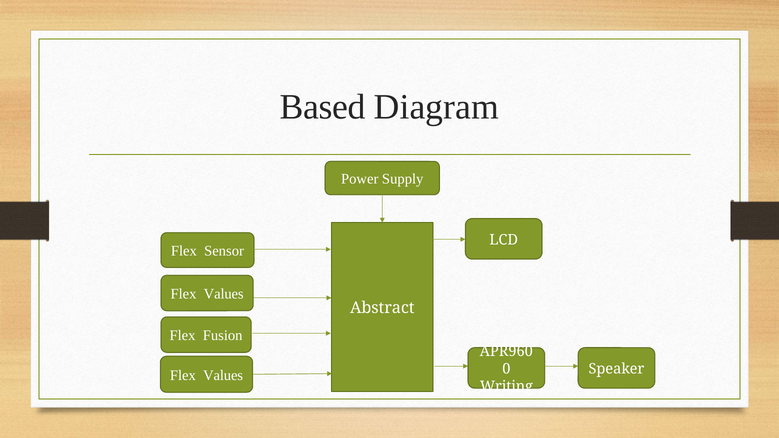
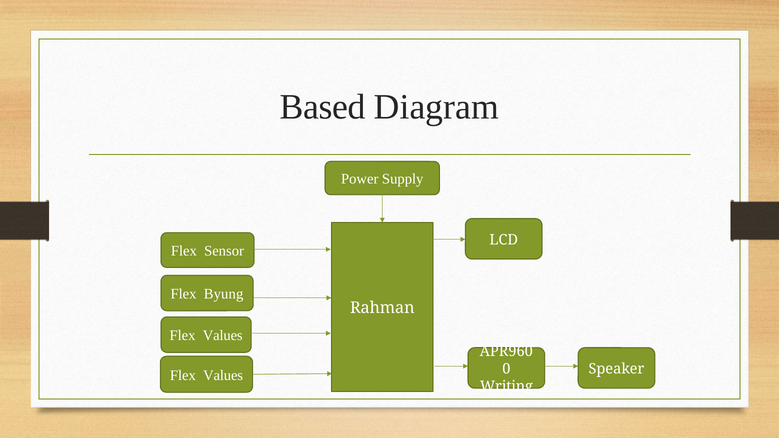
Values: Values -> Byung (224, 294)
Abstract: Abstract -> Rahman (382, 308)
Fusion: Fusion -> Values (223, 336)
